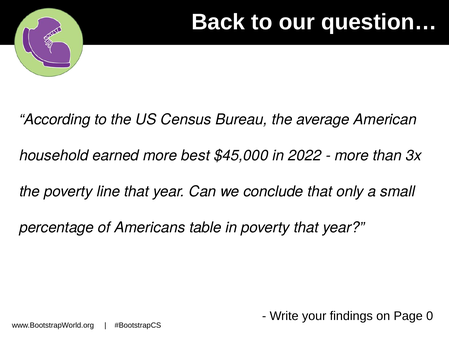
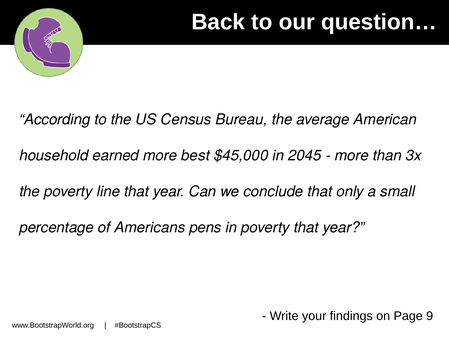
2022: 2022 -> 2045 (305, 155)
table: table -> pens (205, 227)
0: 0 -> 9 (430, 316)
